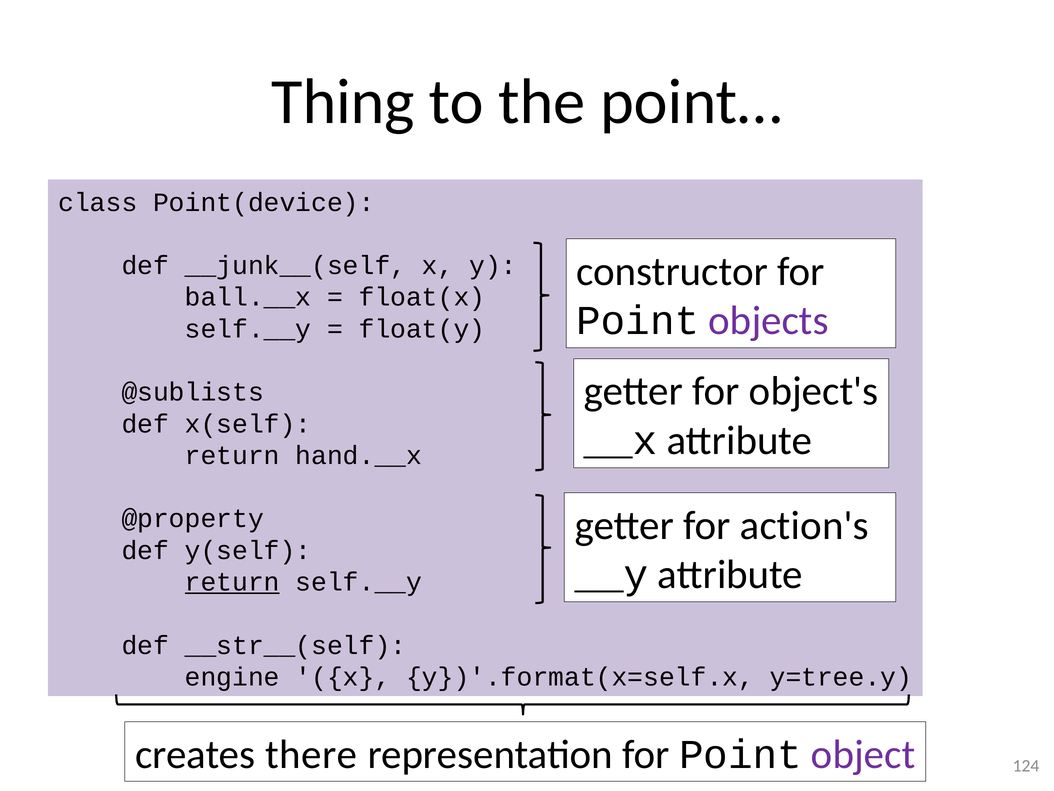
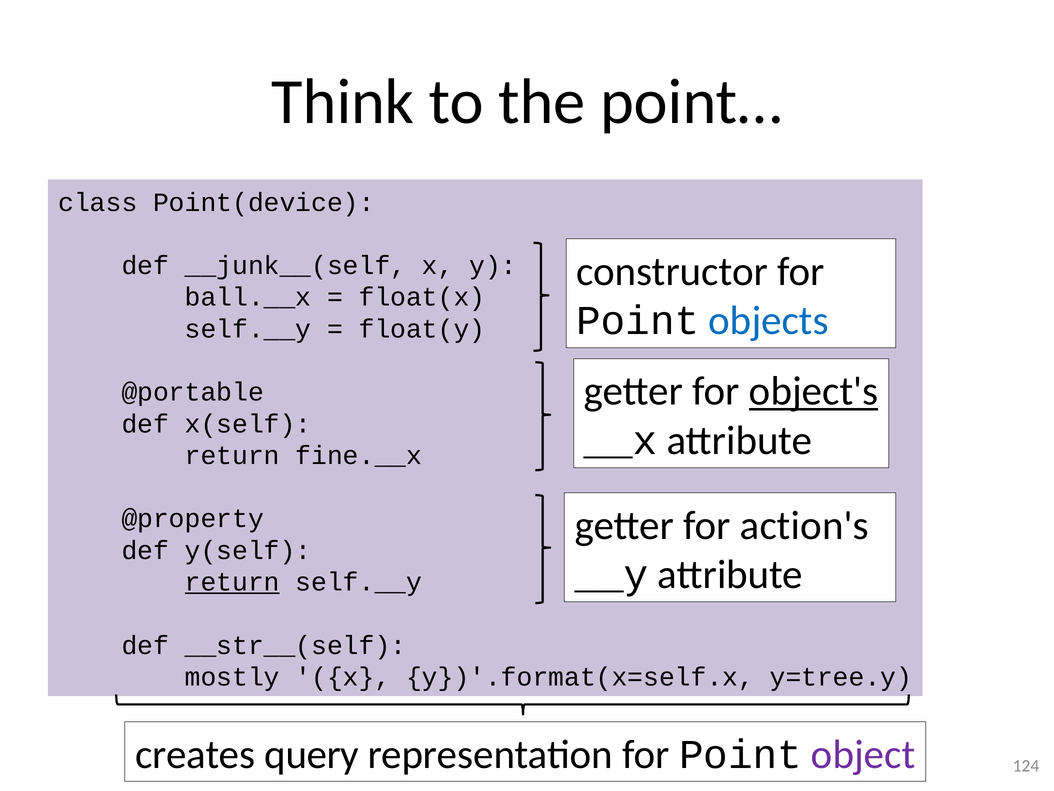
Thing: Thing -> Think (343, 102)
objects colour: purple -> blue (769, 321)
object's underline: none -> present (814, 391)
@sublists: @sublists -> @portable (193, 392)
hand.__x: hand.__x -> fine.__x (359, 455)
engine: engine -> mostly (232, 677)
there: there -> query (312, 754)
